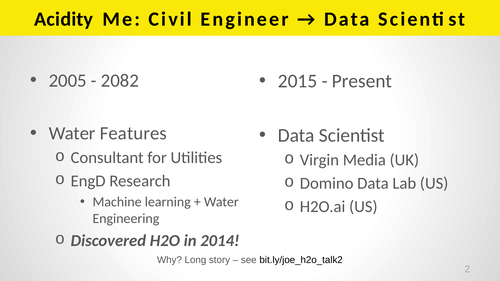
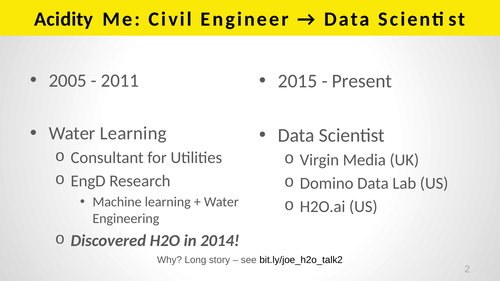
2082: 2082 -> 2011 (120, 81)
Water Features: Features -> Learning (133, 134)
